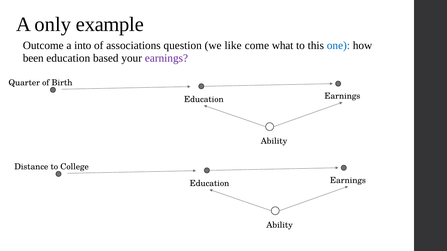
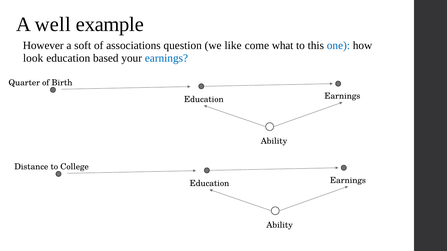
only: only -> well (53, 25)
Outcome: Outcome -> However (43, 45)
into: into -> soft (83, 45)
been: been -> look (33, 58)
earnings colour: purple -> blue (166, 58)
